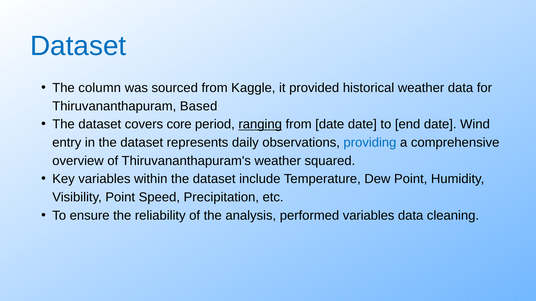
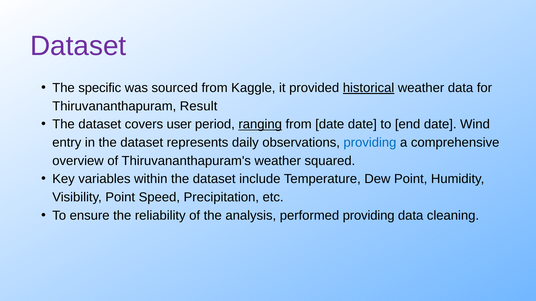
Dataset colour: blue -> purple (78, 46)
column: column -> specific (100, 88)
historical underline: none -> present (369, 88)
Based: Based -> Result (199, 106)
core: core -> user (179, 125)
performed variables: variables -> providing (369, 216)
